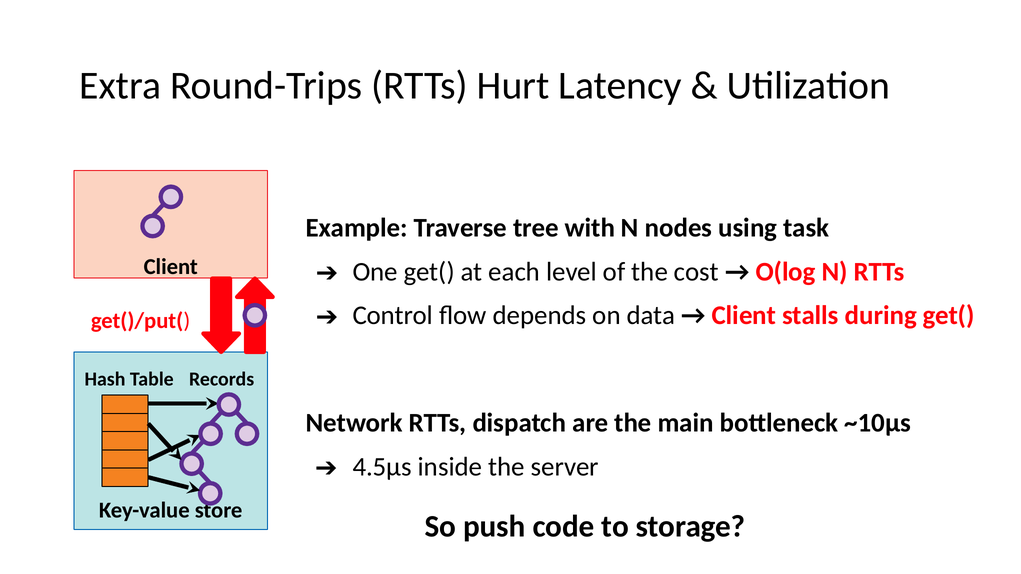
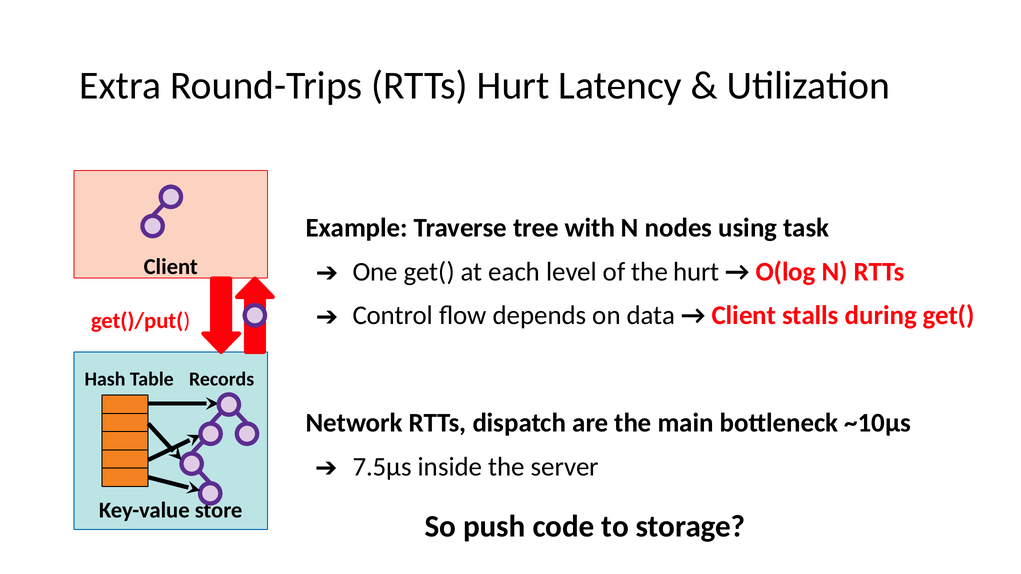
the cost: cost -> hurt (696, 272)
4.5μs: 4.5μs -> 7.5μs (382, 467)
